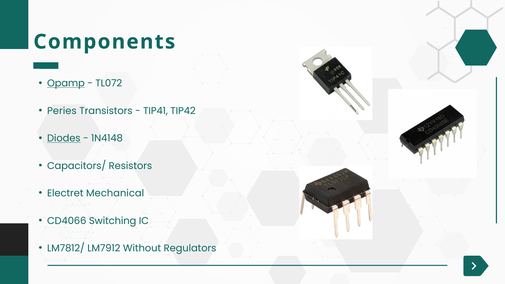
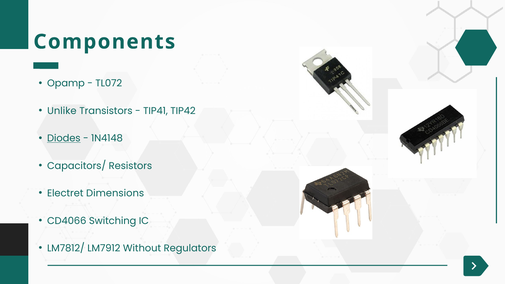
Opamp underline: present -> none (66, 83)
Peries: Peries -> Unlike (62, 111)
Mechanical: Mechanical -> Dimensions (115, 193)
